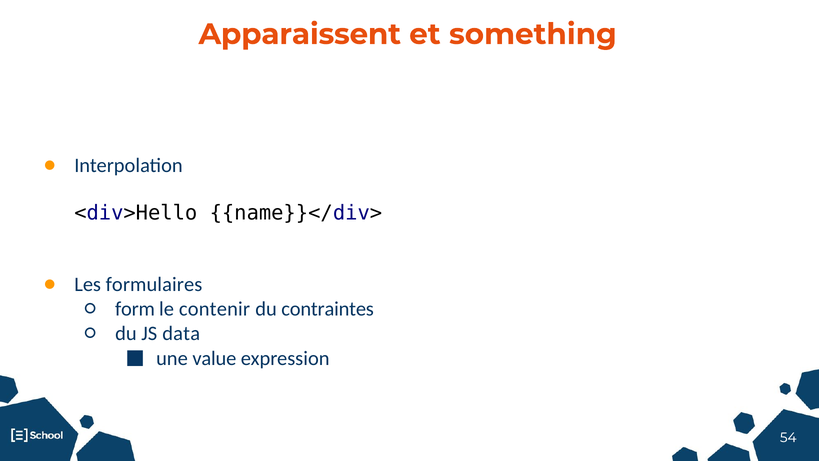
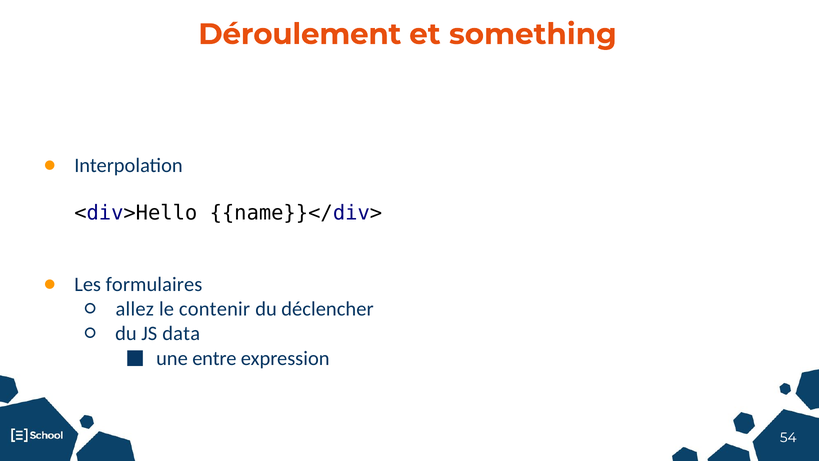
Apparaissent: Apparaissent -> Déroulement (300, 34)
form: form -> allez (135, 309)
contraintes: contraintes -> déclencher (327, 309)
value: value -> entre (214, 358)
